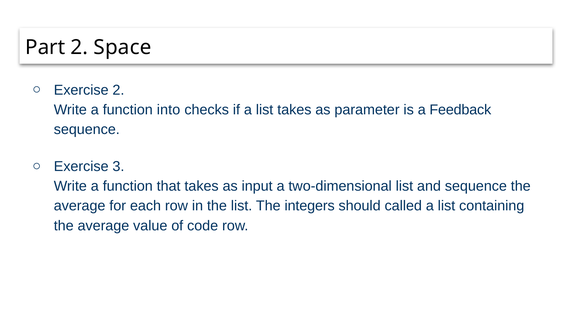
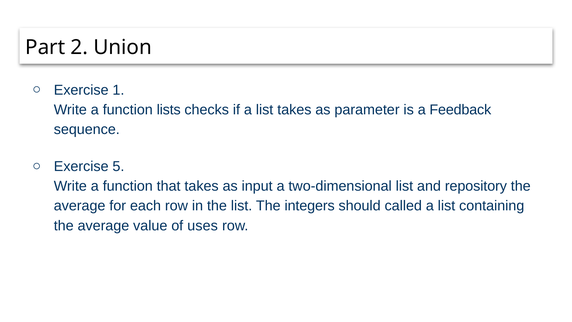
Space: Space -> Union (123, 47)
Exercise 2: 2 -> 1 (118, 90)
into: into -> lists (169, 110)
3: 3 -> 5 (118, 166)
and sequence: sequence -> repository (476, 186)
code: code -> uses (203, 225)
